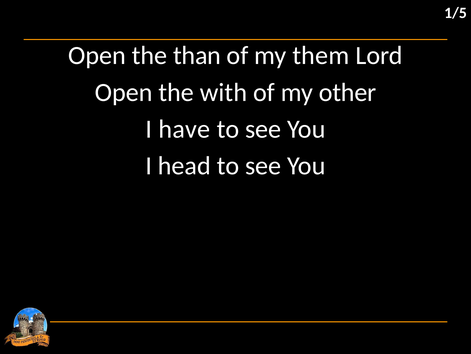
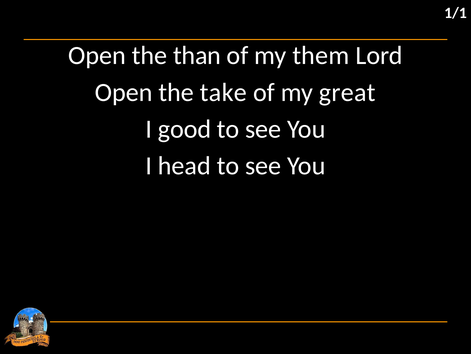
1/5: 1/5 -> 1/1 (456, 13)
with: with -> take (223, 92)
other: other -> great (347, 92)
have: have -> good (184, 129)
